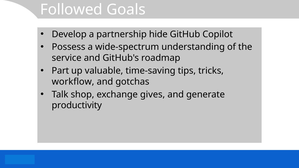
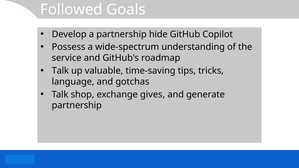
Part: Part -> Talk (60, 71)
workflow: workflow -> language (73, 82)
productivity: productivity -> partnership (77, 105)
